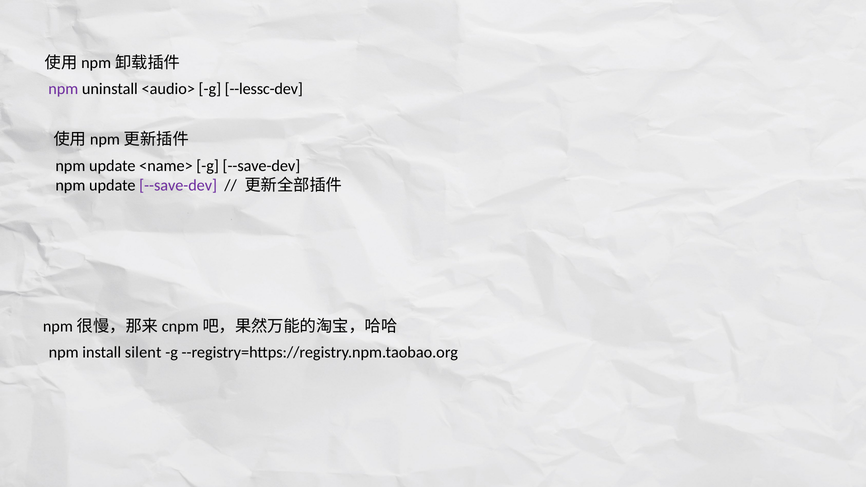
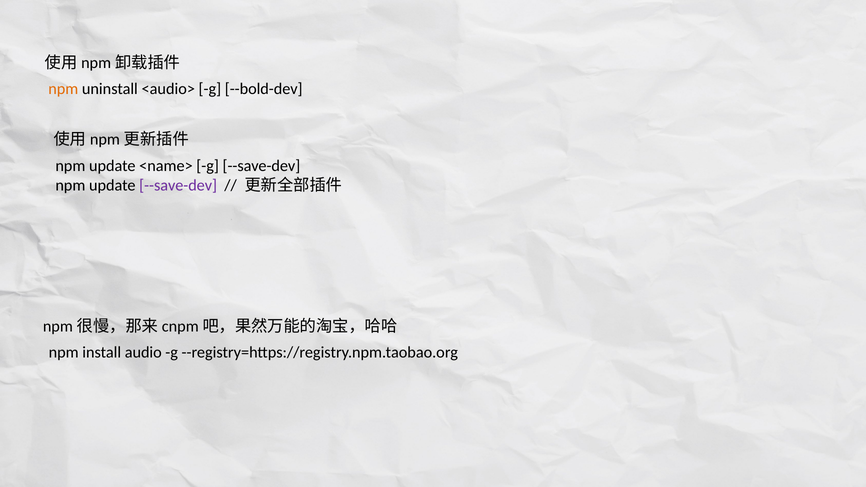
npm colour: purple -> orange (63, 89)
--lessc-dev: --lessc-dev -> --bold-dev (264, 89)
silent: silent -> audio (143, 352)
